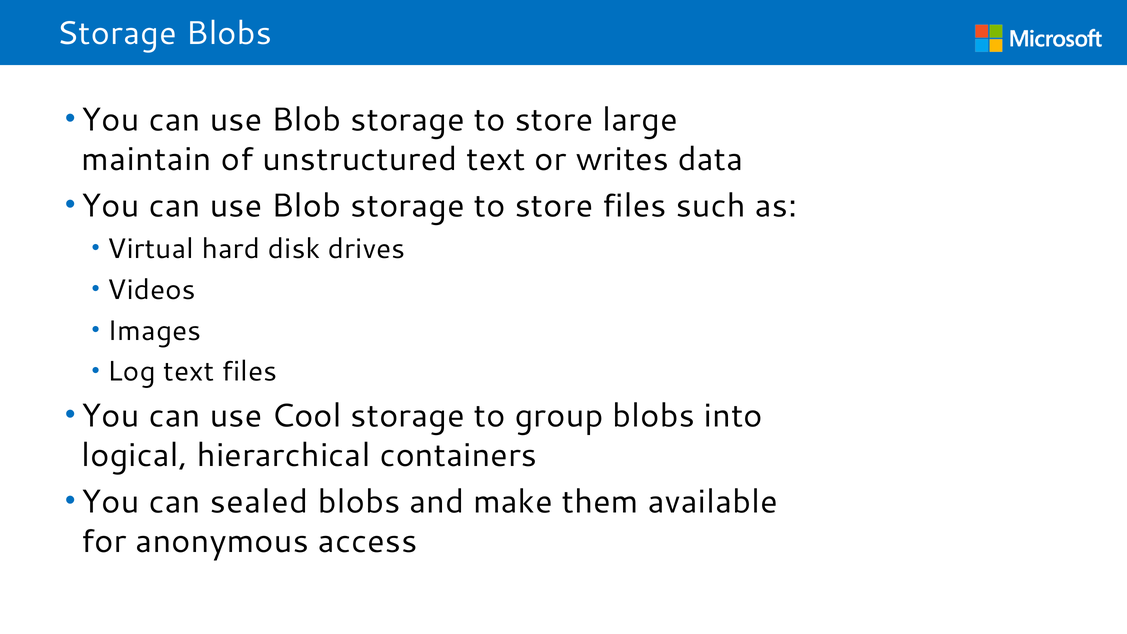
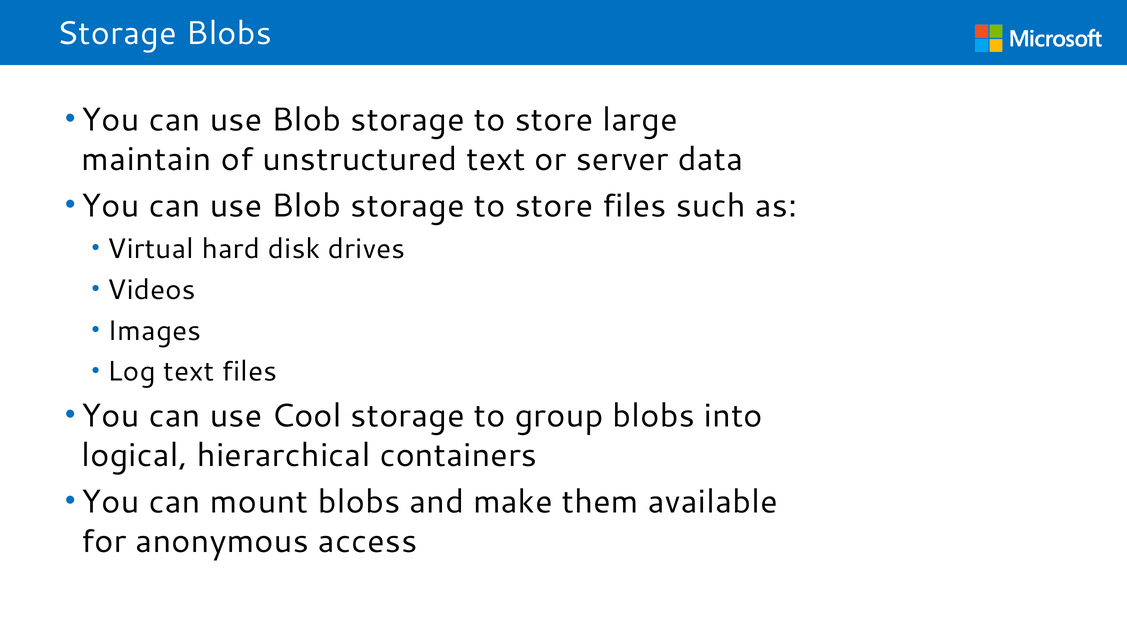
writes: writes -> server (622, 159)
sealed: sealed -> mount (259, 502)
